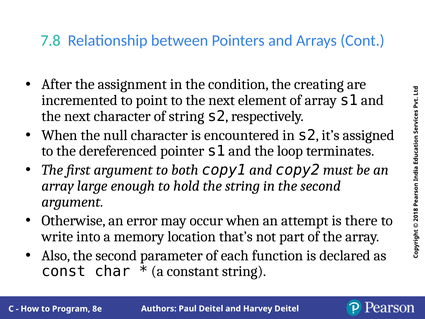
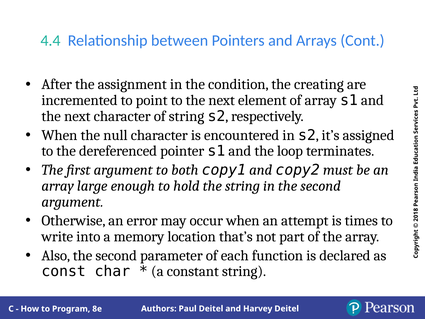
7.8: 7.8 -> 4.4 (51, 40)
there: there -> times (361, 220)
